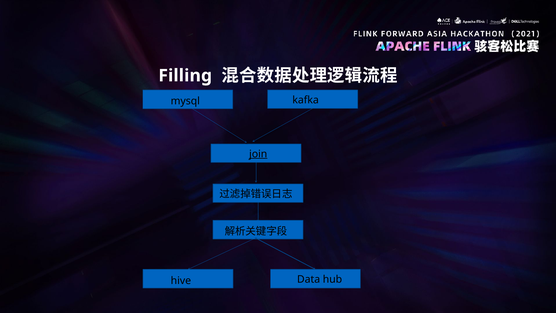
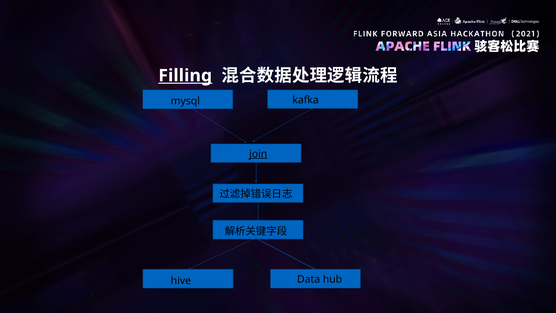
Filling underline: none -> present (185, 76)
